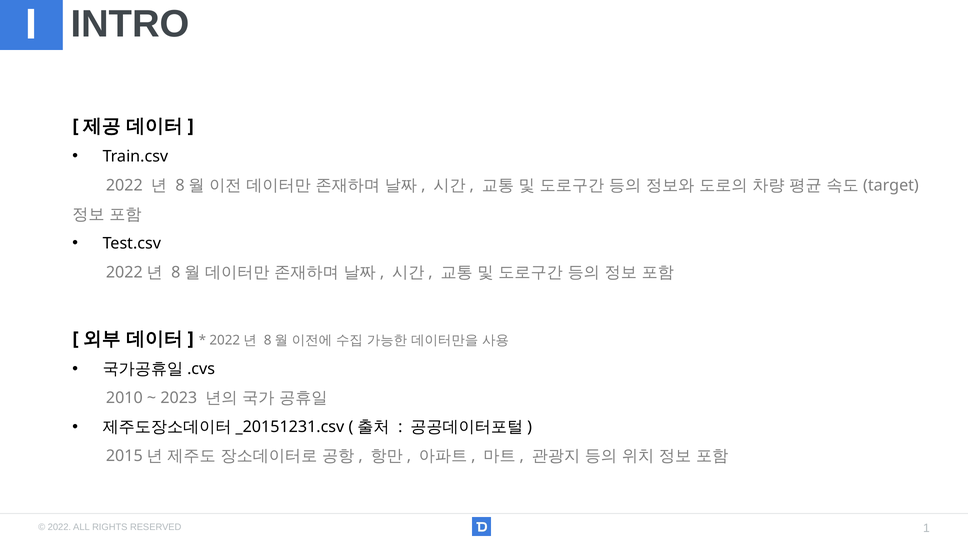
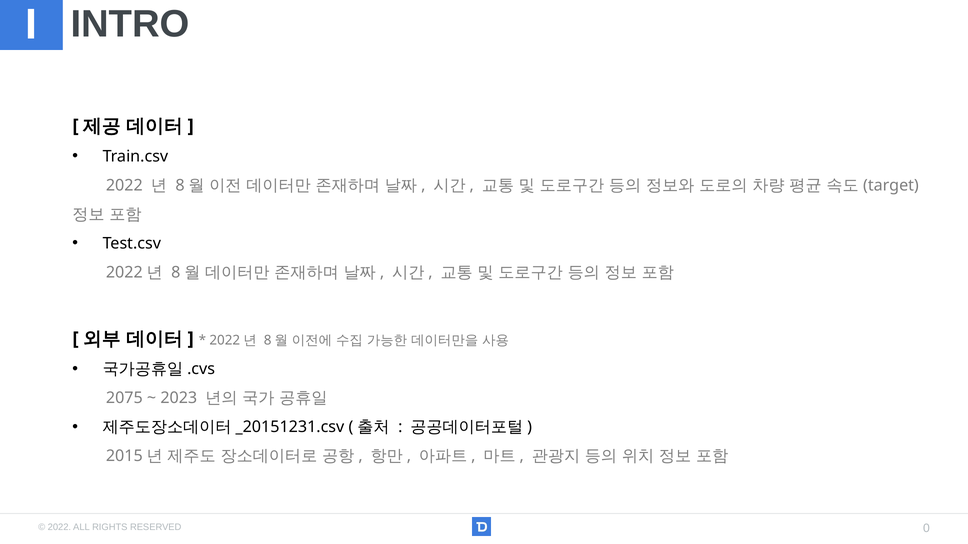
2010: 2010 -> 2075 (124, 398)
1: 1 -> 0 (926, 529)
